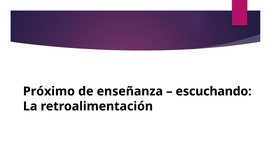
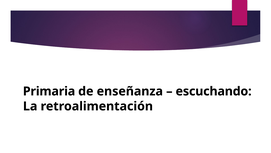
Próximo: Próximo -> Primaria (49, 91)
